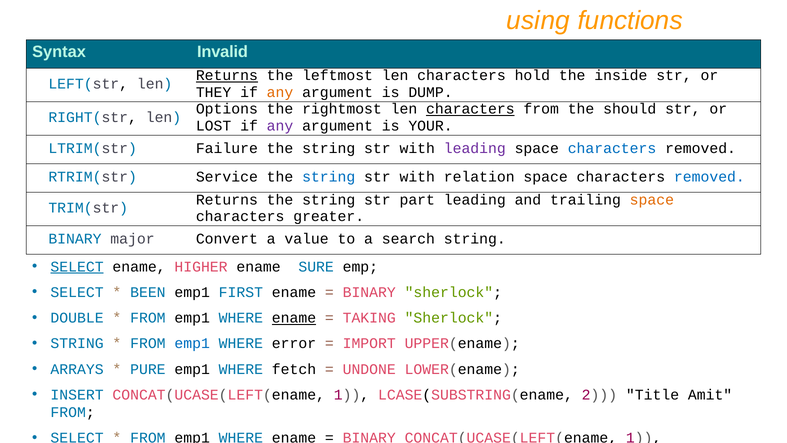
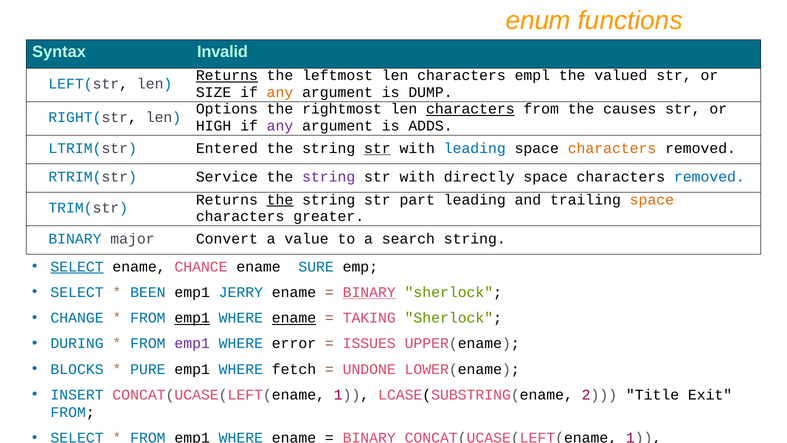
using: using -> enum (538, 20)
hold: hold -> empl (532, 75)
inside: inside -> valued (621, 75)
THEY: THEY -> SIZE (214, 92)
should: should -> causes (630, 109)
LOST: LOST -> HIGH (214, 126)
YOUR: YOUR -> ADDS (431, 126)
Failure: Failure -> Entered (227, 148)
str underline: none -> present (377, 148)
leading colour: purple -> blue (475, 148)
characters colour: blue -> orange (612, 148)
string colour: blue -> purple (329, 177)
relation: relation -> directly (479, 177)
the underline: none -> present (280, 200)
HIGHER: HIGHER -> CHANCE (201, 267)
FIRST: FIRST -> JERRY (241, 292)
BINARY underline: none -> present (369, 292)
DOUBLE: DOUBLE -> CHANGE (77, 318)
emp1 underline: none -> present (192, 318)
STRING: STRING -> DURING (77, 343)
emp1 colour: blue -> purple (192, 343)
IMPORT: IMPORT -> ISSUES (369, 343)
ARRAYS: ARRAYS -> BLOCKS (77, 369)
Amit: Amit -> Exit (710, 394)
